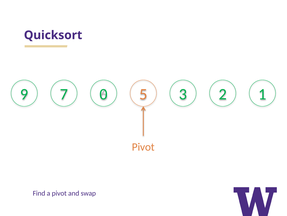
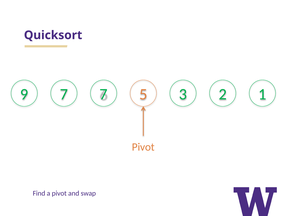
7 0: 0 -> 7 (104, 94)
